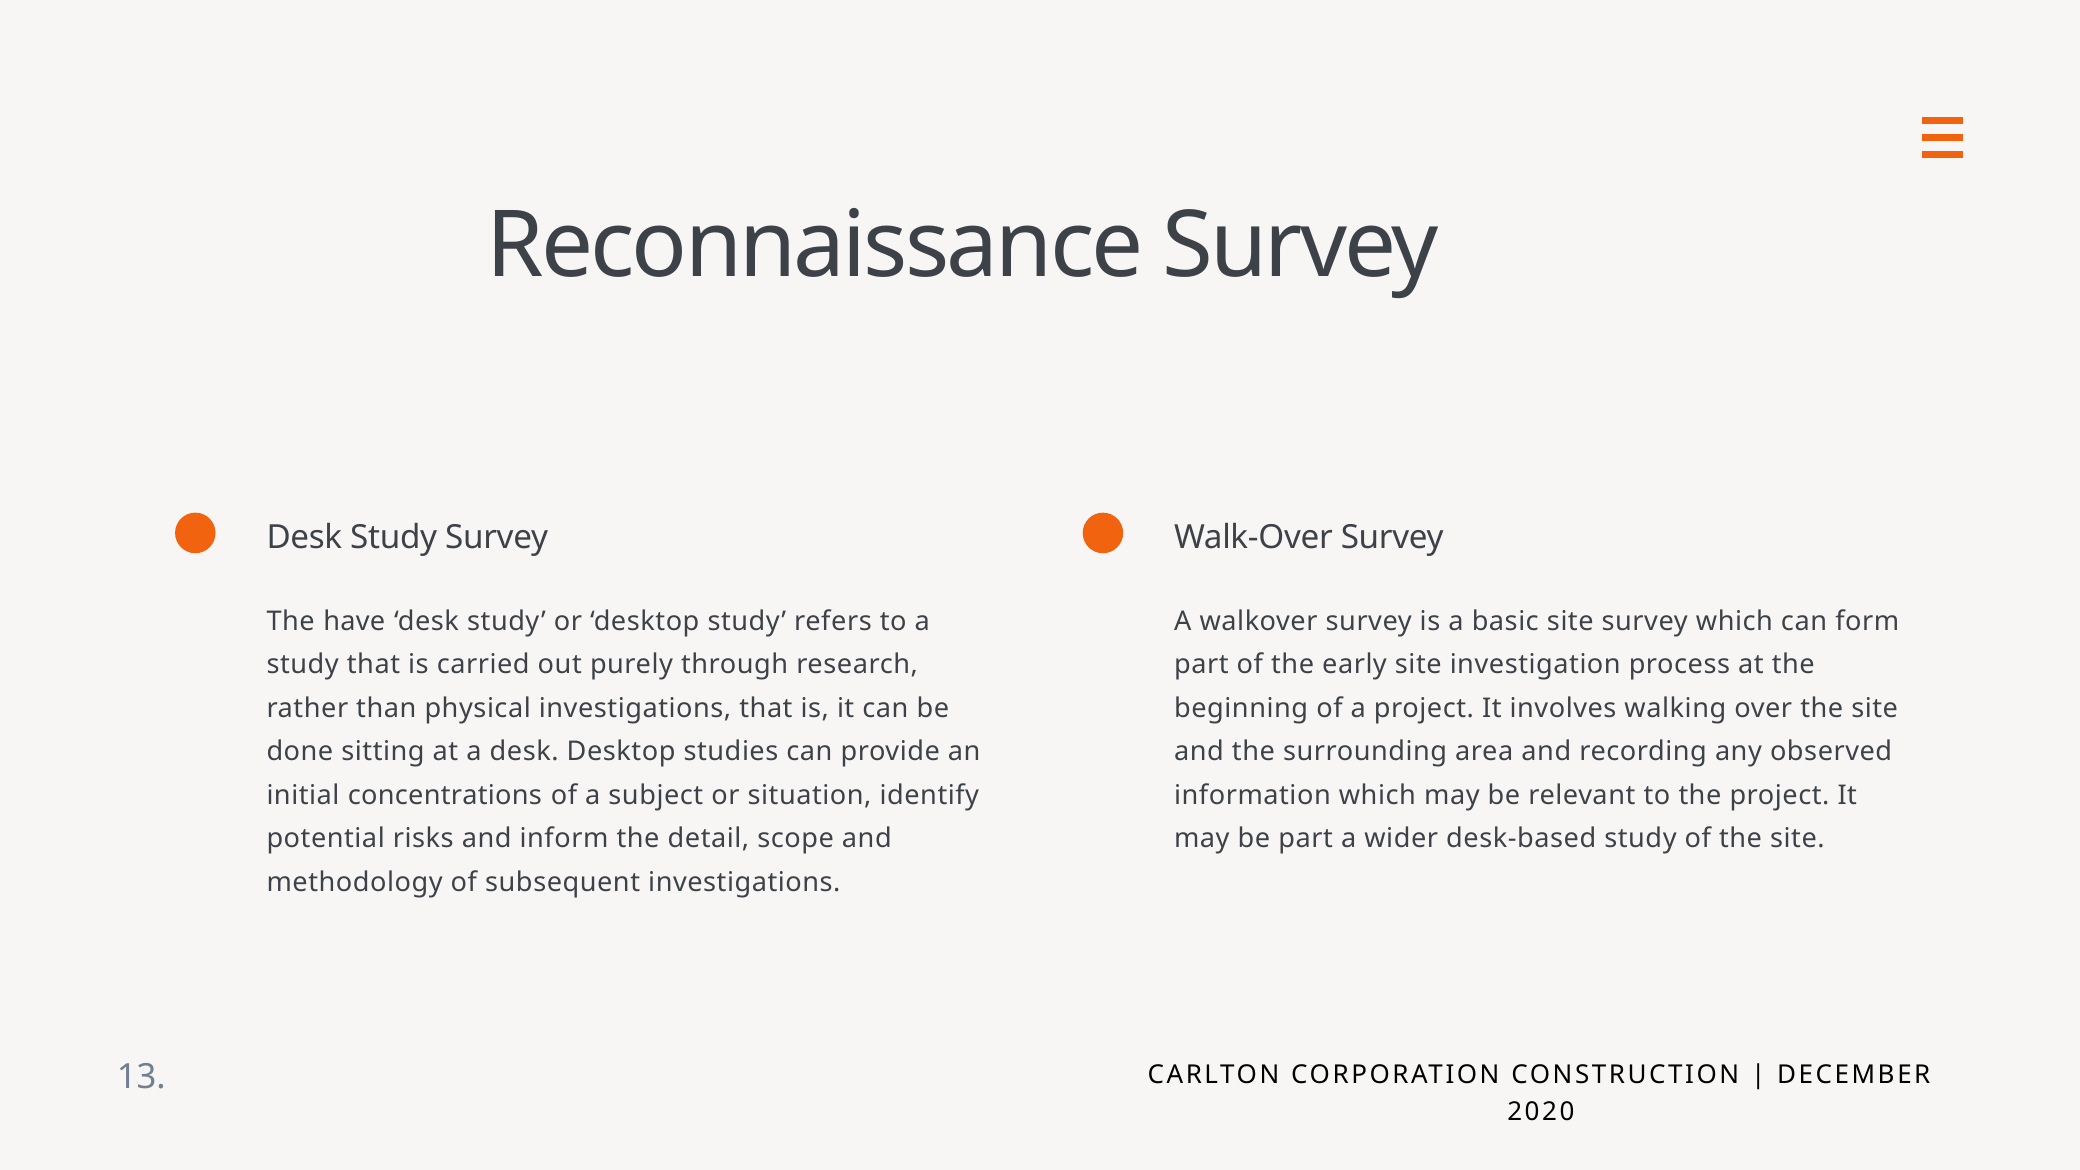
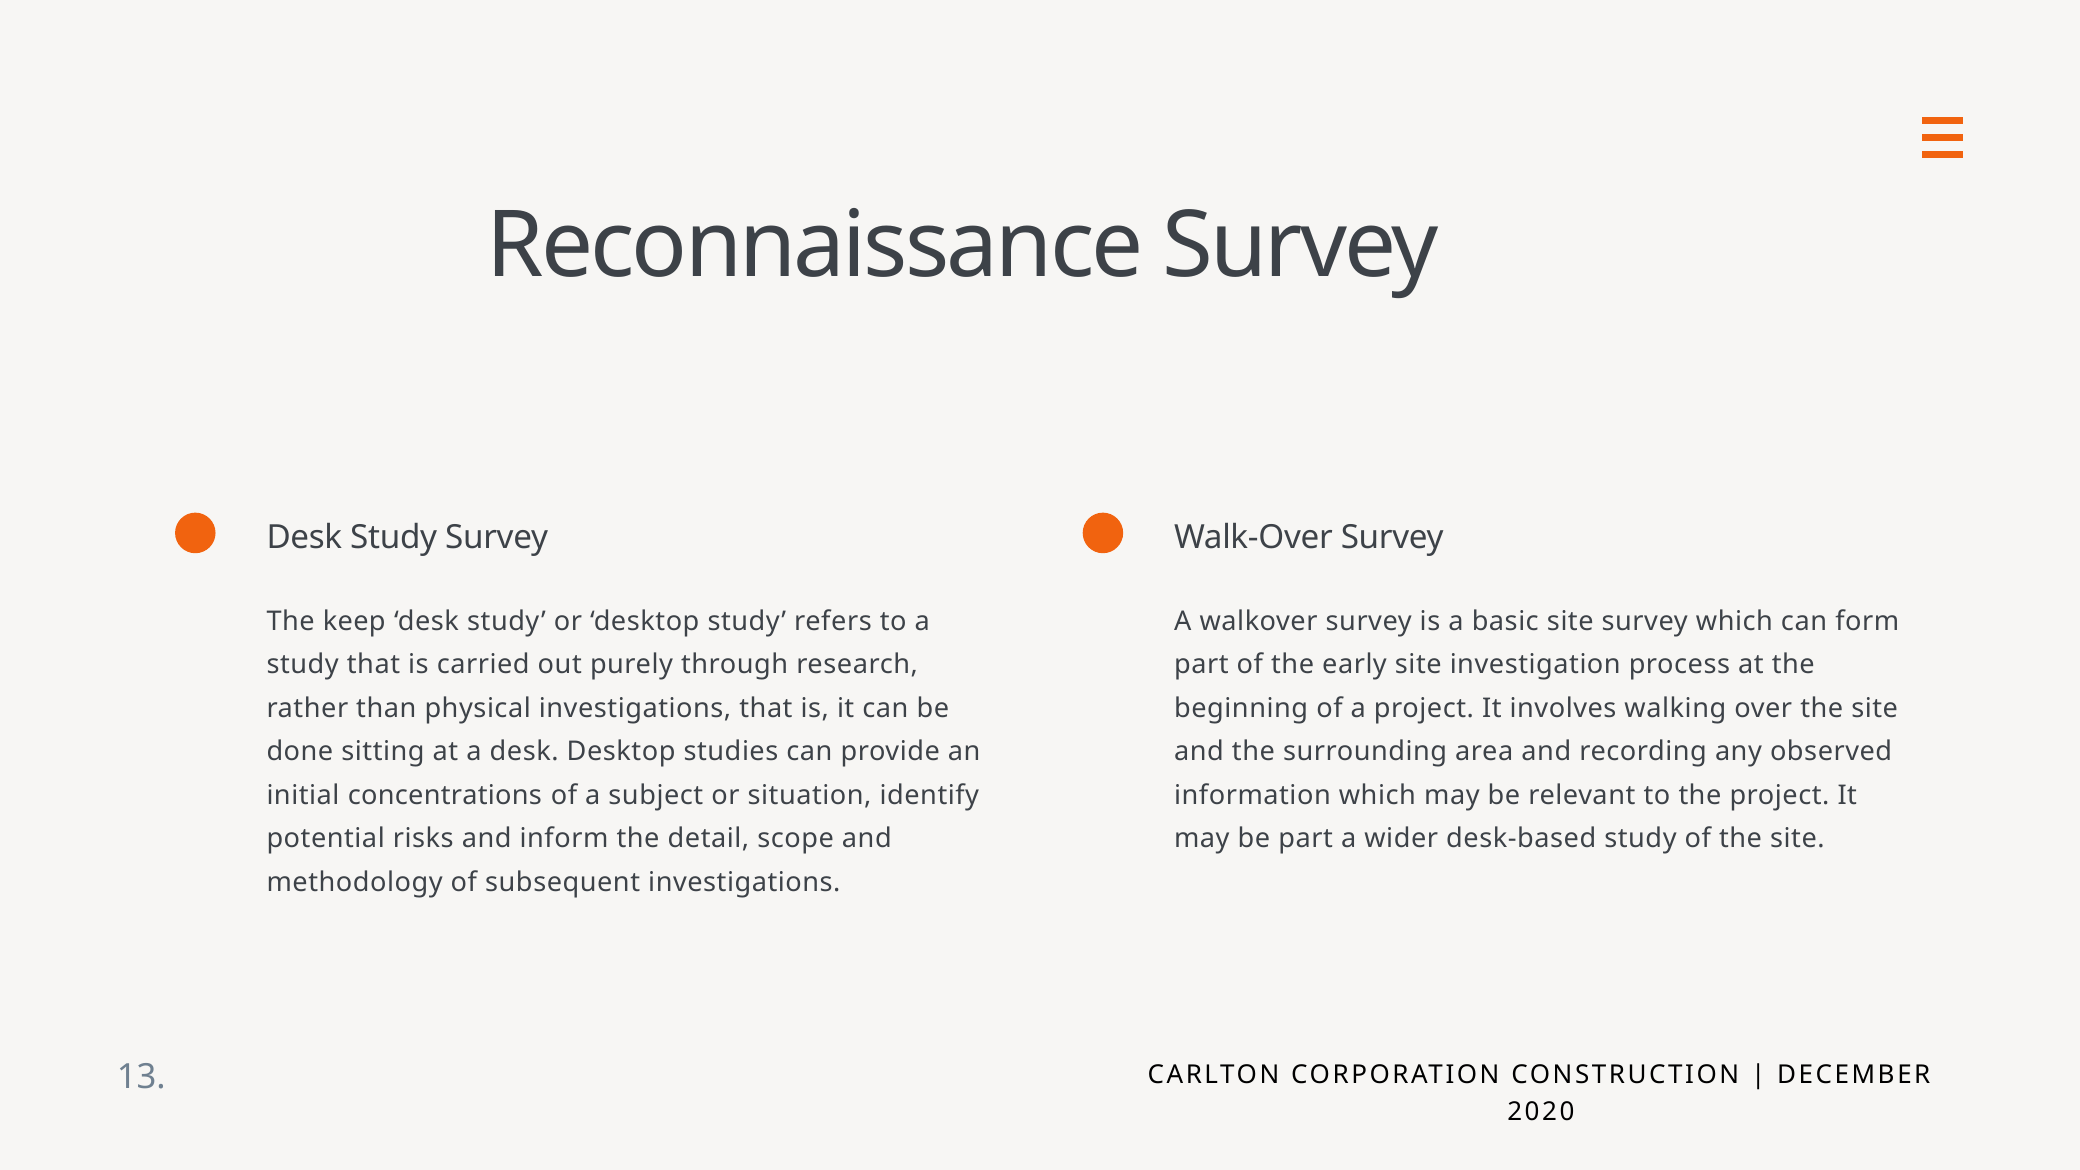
have: have -> keep (354, 622)
